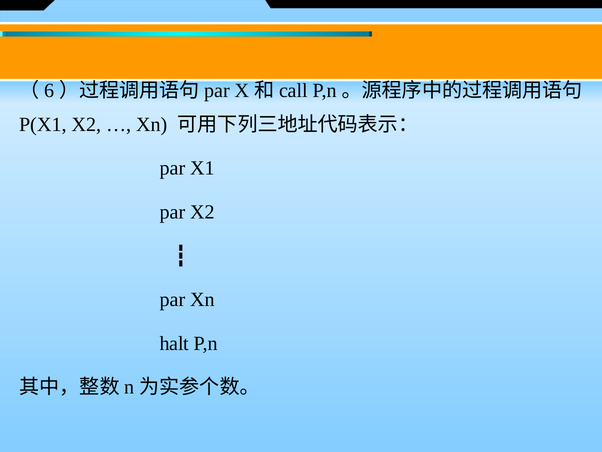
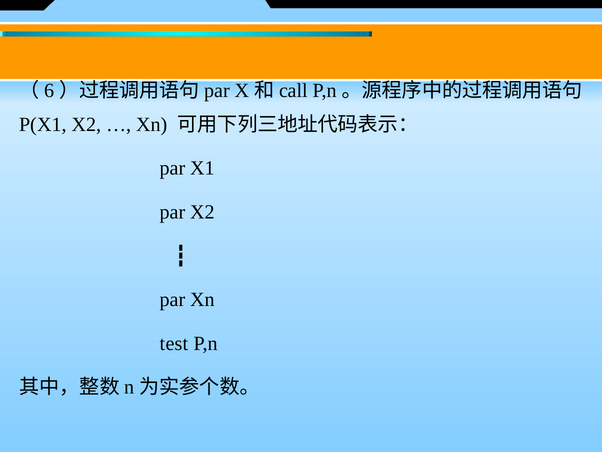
halt: halt -> test (174, 343)
